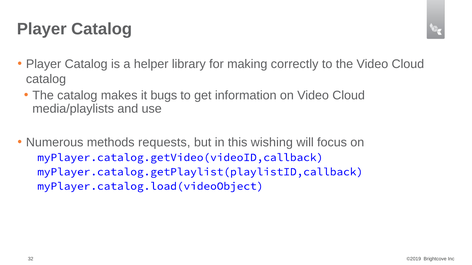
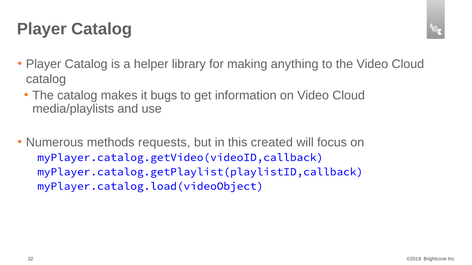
correctly: correctly -> anything (295, 64)
wishing: wishing -> created (272, 143)
